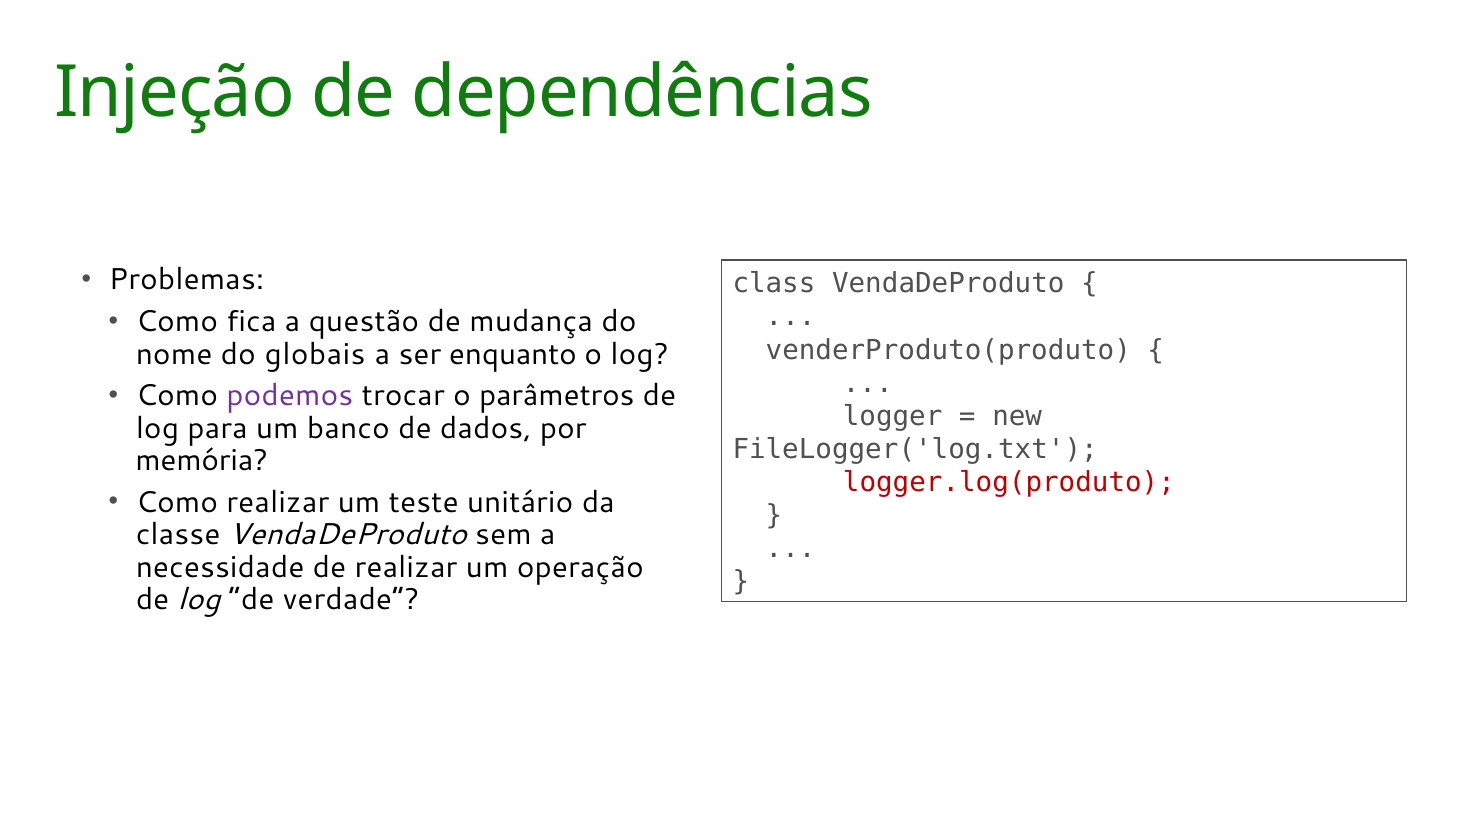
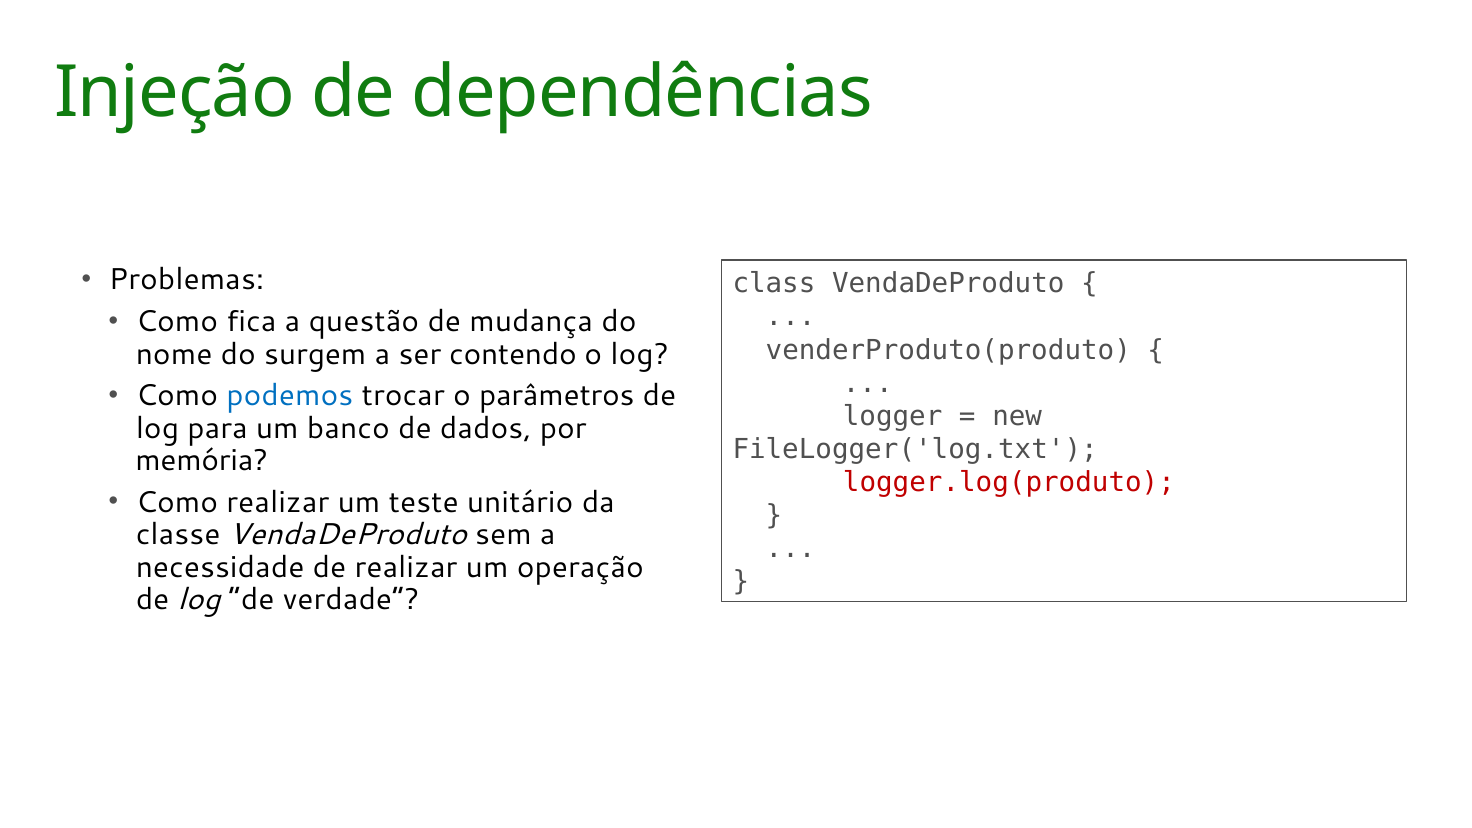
globais: globais -> surgem (315, 354)
enquanto: enquanto -> contendo (513, 354)
podemos colour: purple -> blue (290, 396)
